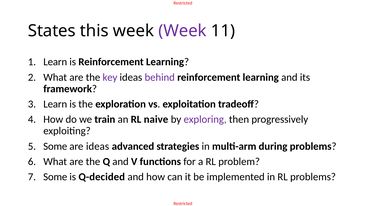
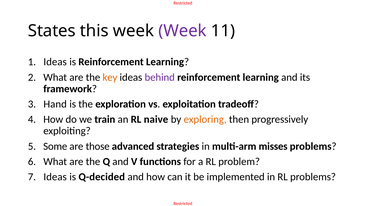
Learn: Learn -> Ideas (55, 62)
key colour: purple -> orange (110, 77)
Learn: Learn -> Hand (55, 104)
exploring colour: purple -> orange (205, 119)
are ideas: ideas -> those (98, 146)
during: during -> misses (273, 146)
Some: Some -> Ideas (55, 177)
